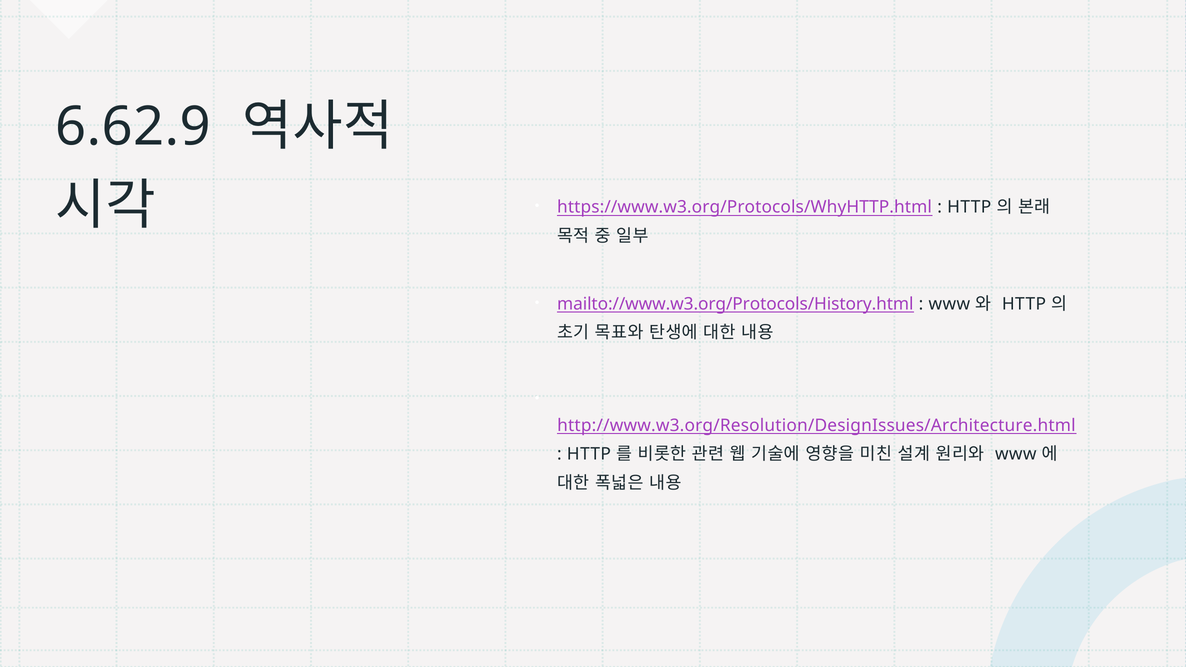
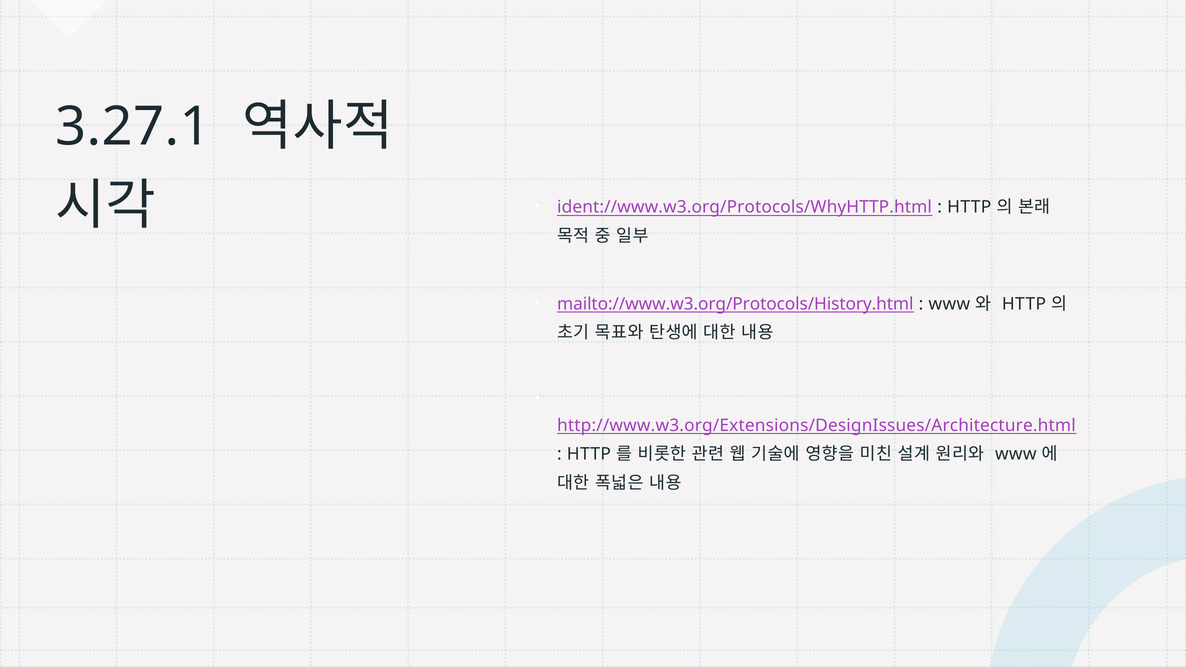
6.62.9: 6.62.9 -> 3.27.1 (133, 127)
https://www.w3.org/Protocols/WhyHTTP.html: https://www.w3.org/Protocols/WhyHTTP.html -> ident://www.w3.org/Protocols/WhyHTTP.html (745, 207)
http://www.w3.org/Resolution/DesignIssues/Architecture.html: http://www.w3.org/Resolution/DesignIssues/Architecture.html -> http://www.w3.org/Extensions/DesignIssues/Architecture.html (816, 426)
